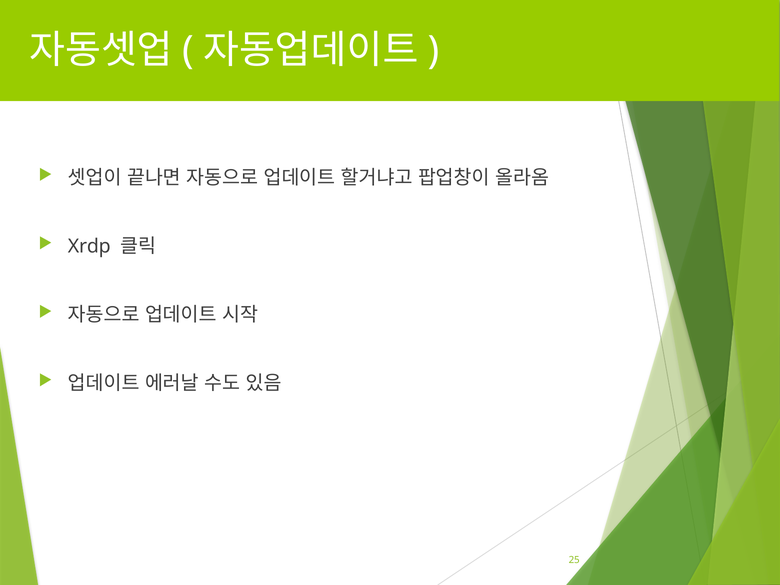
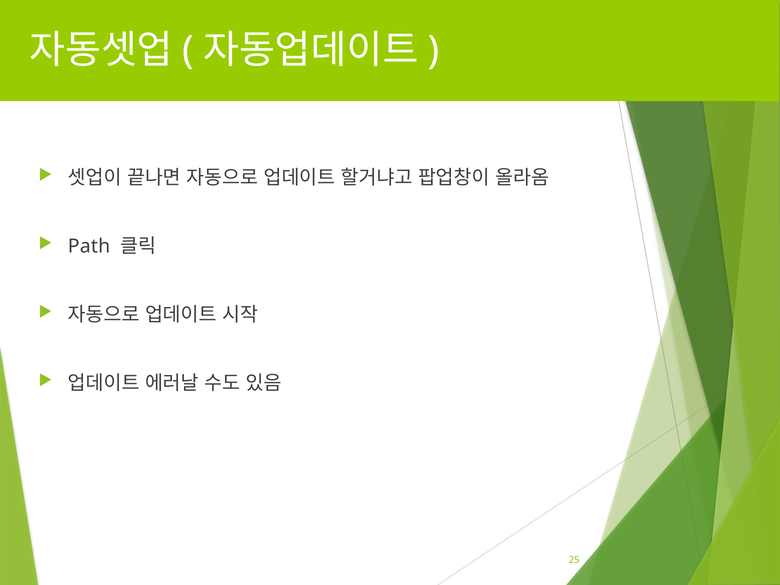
Xrdp: Xrdp -> Path (89, 246)
